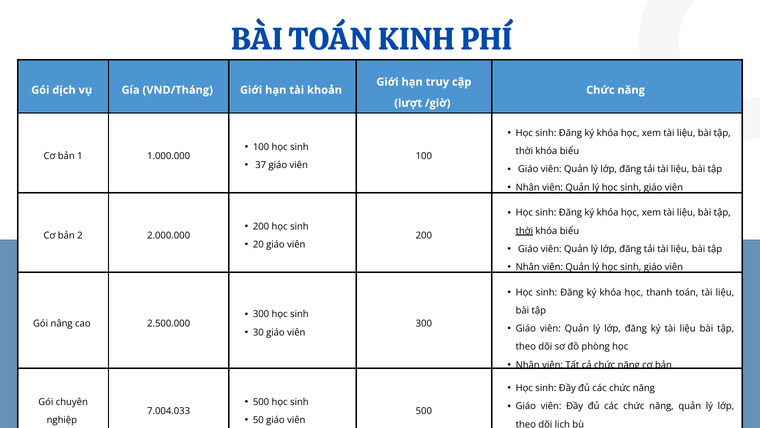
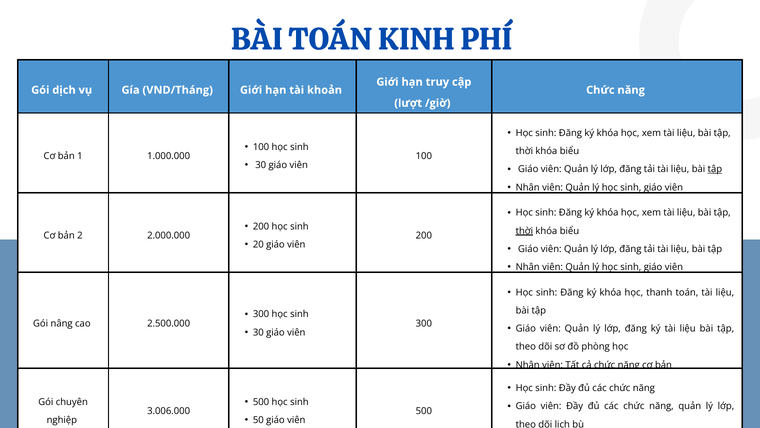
37: 37 -> 30 (261, 165)
tập underline: none -> present (715, 169)
7.004.033: 7.004.033 -> 3.006.000 (169, 411)
